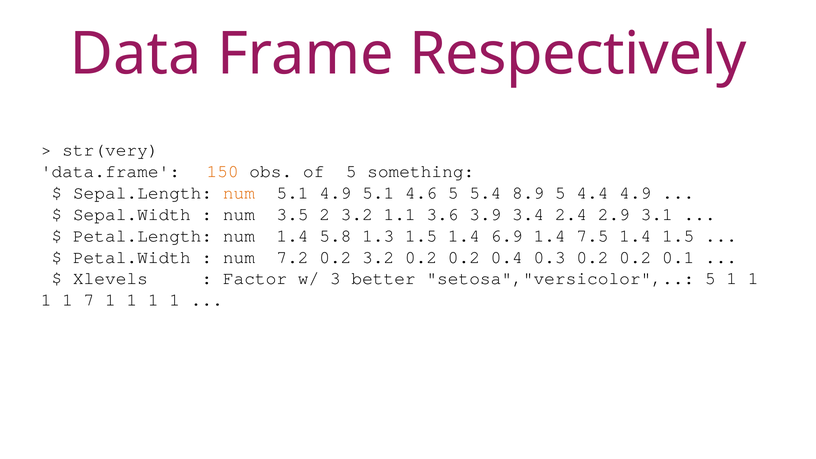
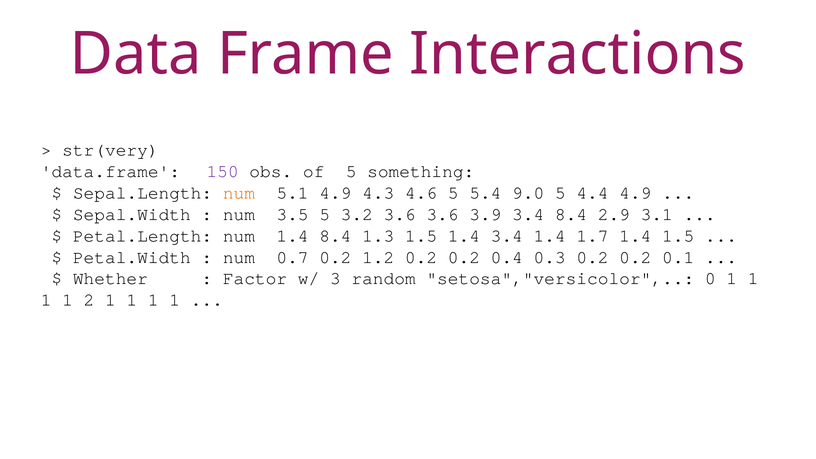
Respectively: Respectively -> Interactions (578, 54)
150 colour: orange -> purple (223, 171)
4.9 5.1: 5.1 -> 4.3 (378, 193)
8.9: 8.9 -> 9.0 (528, 193)
3.5 2: 2 -> 5 (325, 214)
3.2 1.1: 1.1 -> 3.6 (400, 214)
3.4 2.4: 2.4 -> 8.4 (571, 214)
1.4 5.8: 5.8 -> 8.4 (335, 236)
1.4 6.9: 6.9 -> 3.4 (507, 236)
7.5: 7.5 -> 1.7 (592, 236)
7.2: 7.2 -> 0.7 (293, 257)
0.2 3.2: 3.2 -> 1.2 (378, 257)
Xlevels: Xlevels -> Whether (110, 279)
better: better -> random (384, 279)
setosa","versicolor 5: 5 -> 0 (710, 279)
7: 7 -> 2 (89, 300)
